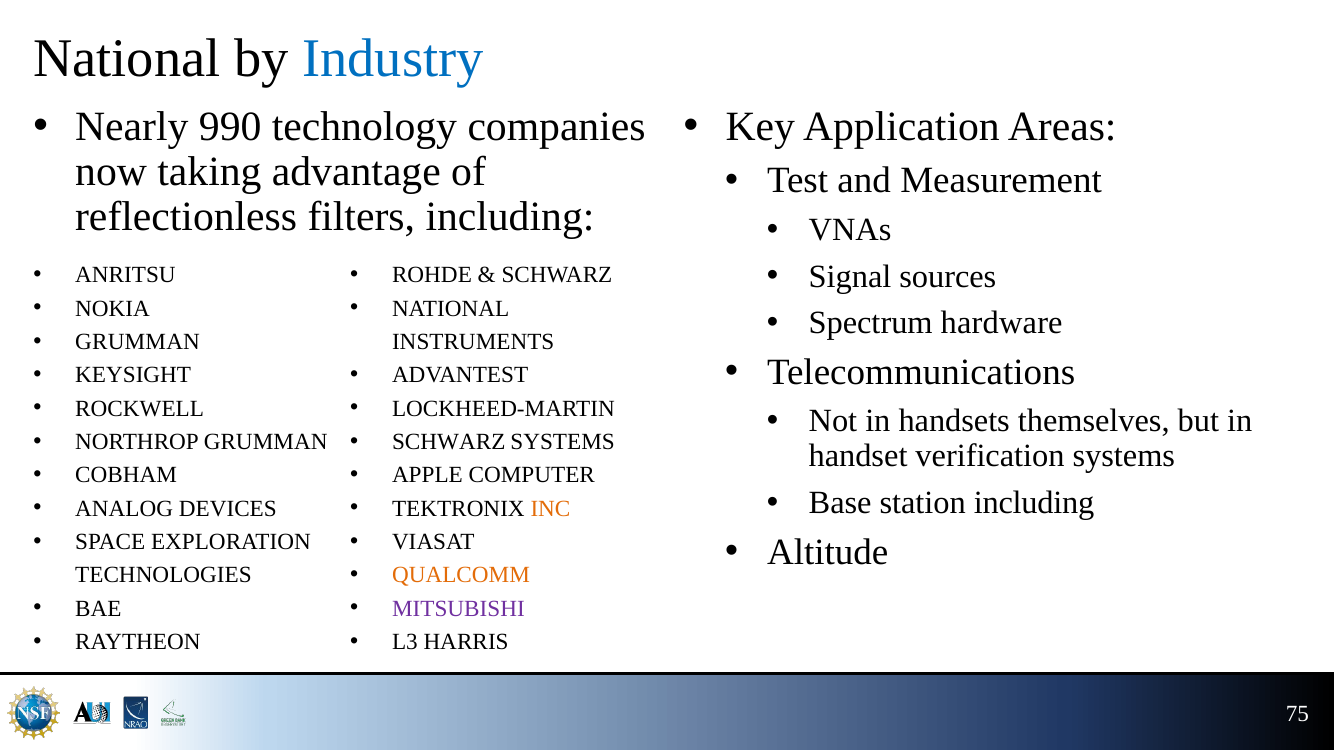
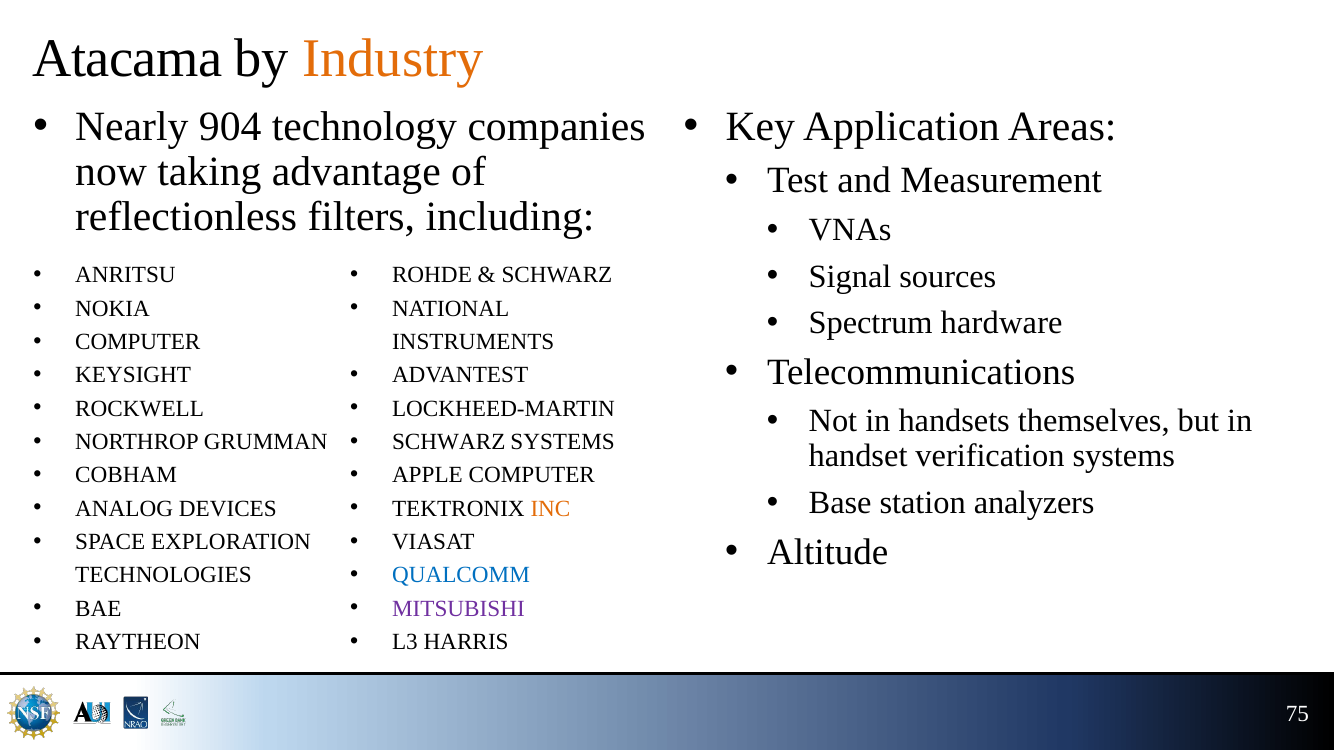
National: National -> Atacama (127, 58)
Industry colour: blue -> orange (393, 58)
990: 990 -> 904 (230, 126)
GRUMMAN: GRUMMAN -> COMPUTER (138, 342)
station including: including -> analyzers (1034, 503)
QUALCOMM colour: orange -> blue (461, 576)
